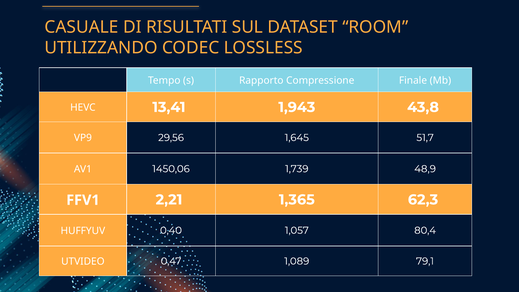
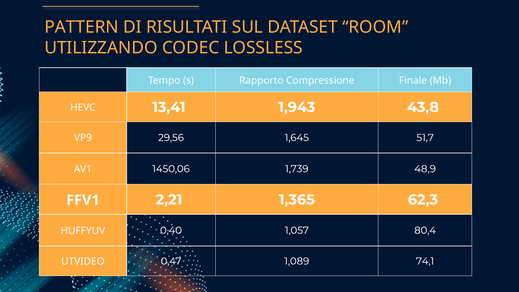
CASUALE: CASUALE -> PATTERN (82, 27)
79,1: 79,1 -> 74,1 (425, 261)
